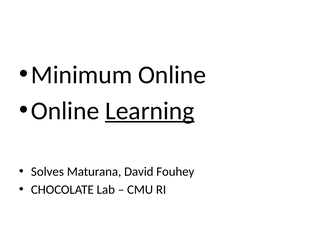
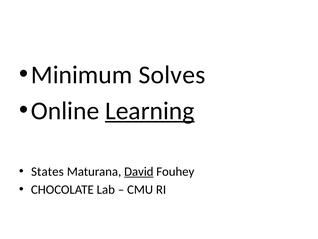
Minimum Online: Online -> Solves (172, 75)
Solves: Solves -> States (47, 171)
David underline: none -> present (139, 171)
